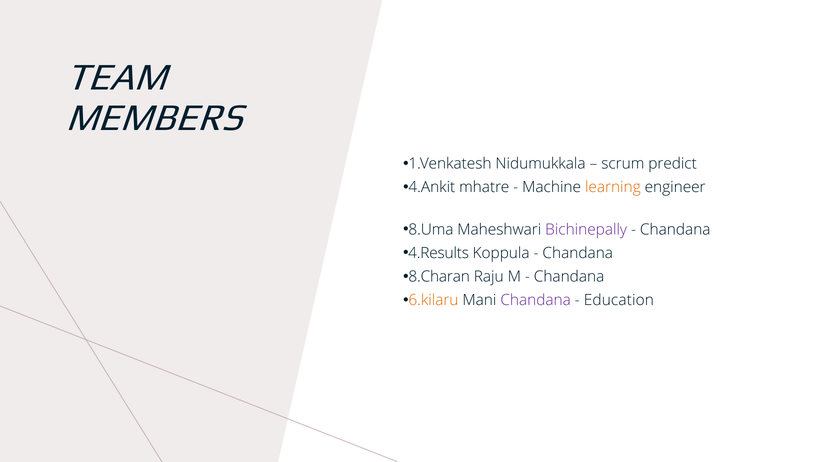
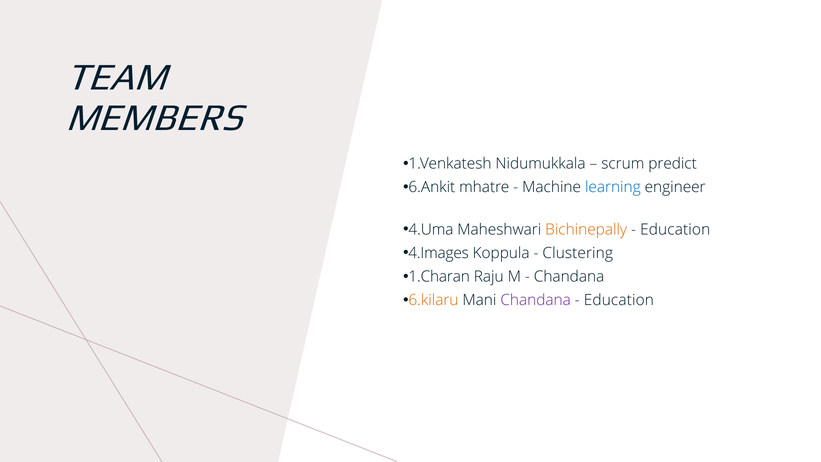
4.Ankit: 4.Ankit -> 6.Ankit (432, 187)
learning colour: orange -> blue (613, 187)
8.Uma: 8.Uma -> 4.Uma (431, 229)
Bichinepally colour: purple -> orange (586, 229)
Chandana: Chandana -> Education (675, 229)
4.Results: 4.Results -> 4.Images (439, 253)
Chandana: Chandana -> Clustering (578, 253)
8.Charan: 8.Charan -> 1.Charan (439, 277)
